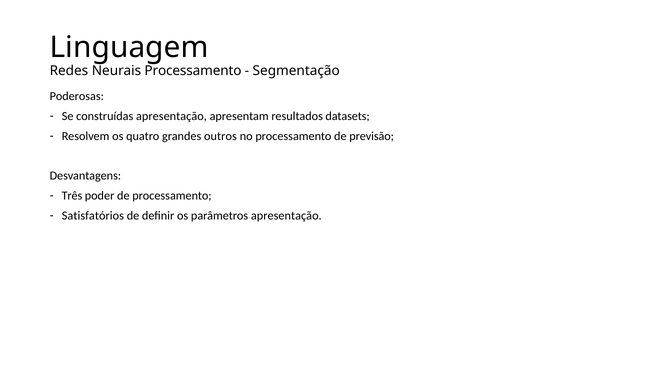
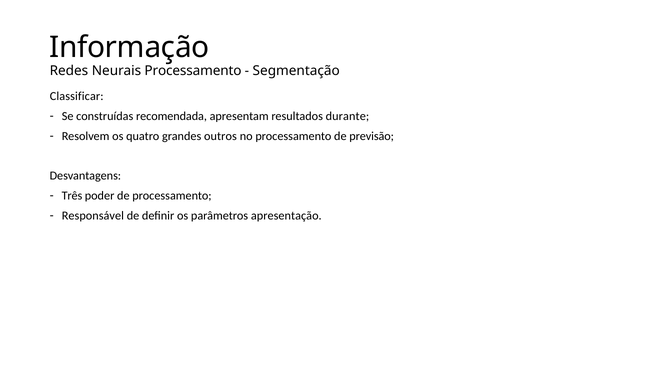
Linguagem: Linguagem -> Informação (129, 47)
Poderosas: Poderosas -> Classificar (77, 96)
construídas apresentação: apresentação -> recomendada (171, 116)
datasets: datasets -> durante (347, 116)
Satisfatórios: Satisfatórios -> Responsável (93, 216)
